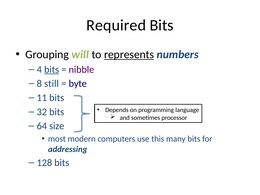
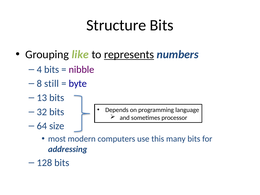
Required: Required -> Structure (116, 25)
will: will -> like (80, 55)
bits underline: present -> none (52, 69)
11: 11 -> 13 (42, 98)
